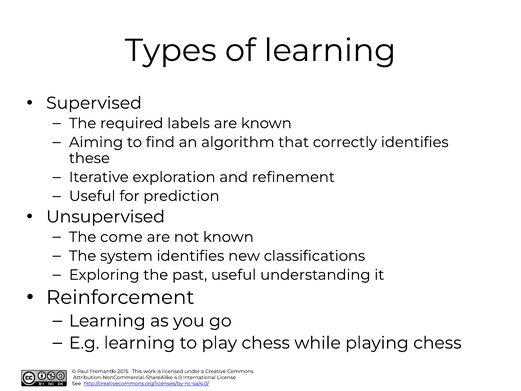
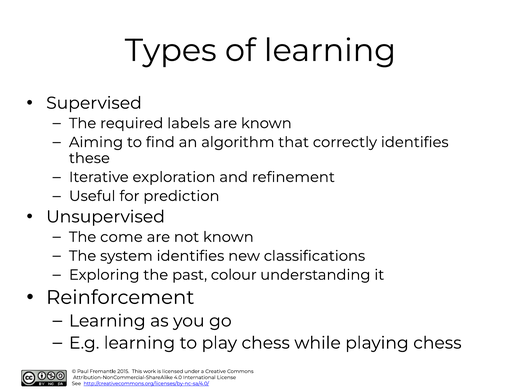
past useful: useful -> colour (234, 275)
